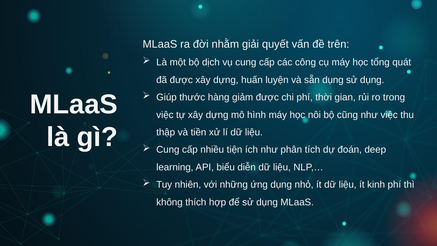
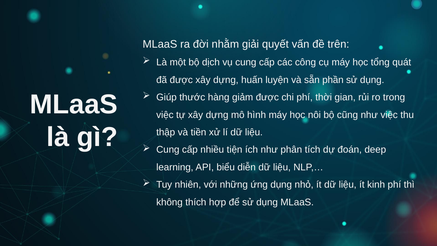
sẵn dụng: dụng -> phần (333, 80)
